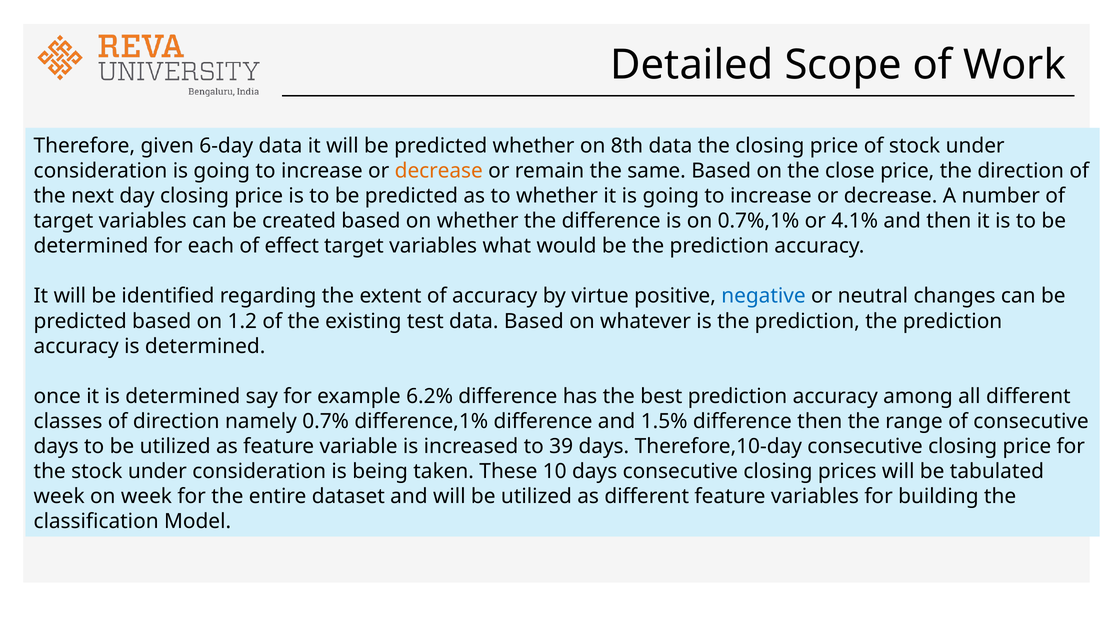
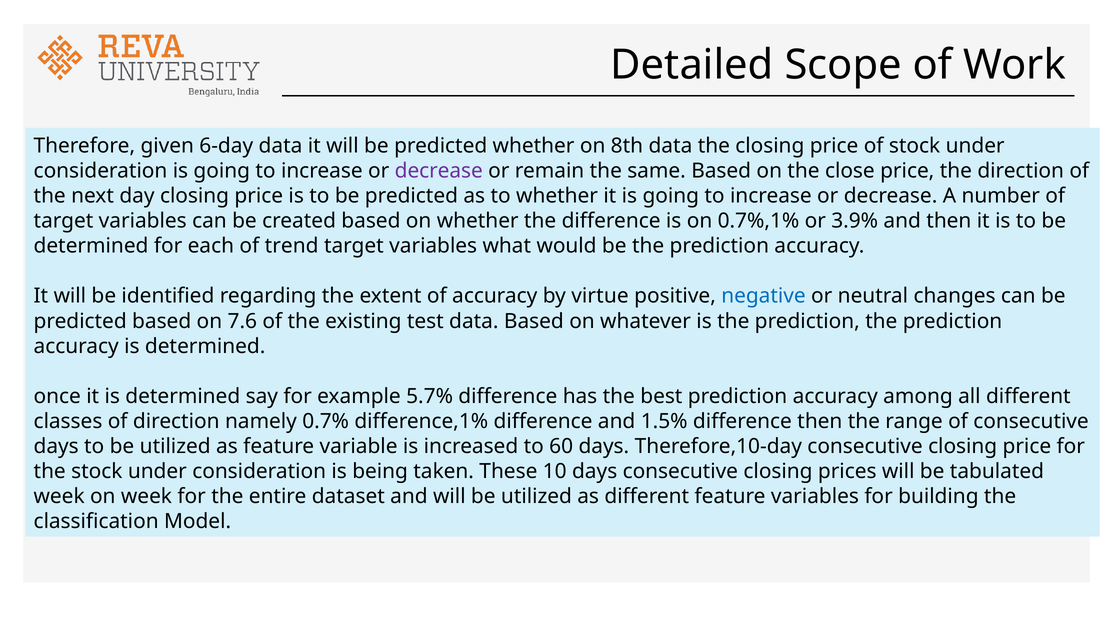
decrease colour: orange -> purple (439, 171)
4.1%: 4.1% -> 3.9% (855, 221)
effect: effect -> trend (292, 246)
1.2: 1.2 -> 7.6 (242, 321)
6.2%: 6.2% -> 5.7% (430, 396)
39: 39 -> 60 (561, 446)
